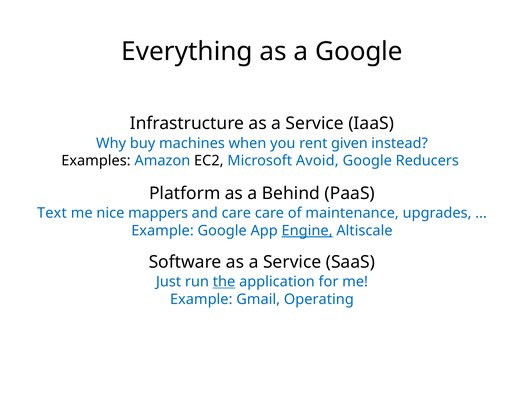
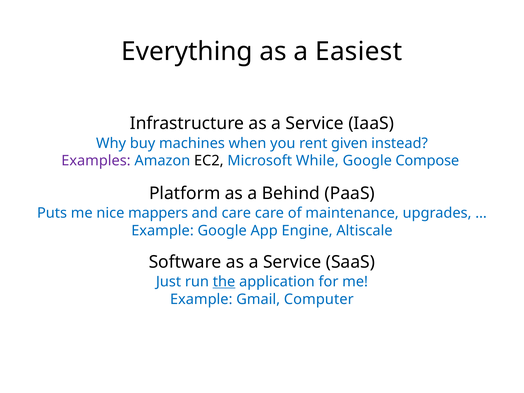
a Google: Google -> Easiest (359, 52)
Examples colour: black -> purple (96, 161)
Avoid: Avoid -> While (317, 161)
Reducers: Reducers -> Compose (427, 161)
Text: Text -> Puts (52, 213)
Engine underline: present -> none (307, 231)
Operating: Operating -> Computer (319, 299)
